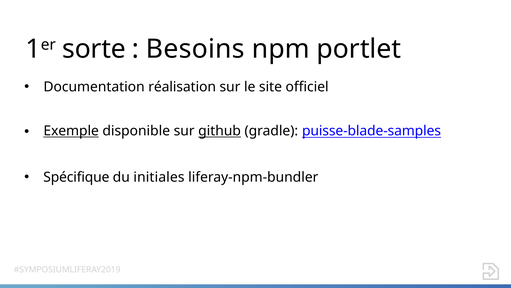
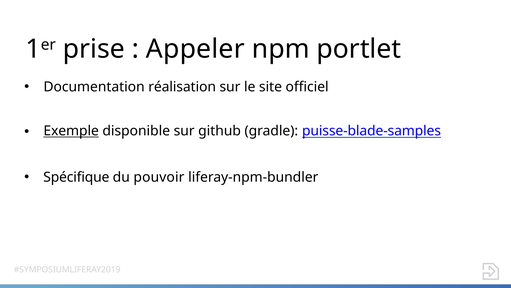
sorte: sorte -> prise (94, 49)
Besoins: Besoins -> Appeler (195, 49)
github underline: present -> none (220, 131)
initiales: initiales -> pouvoir (159, 177)
